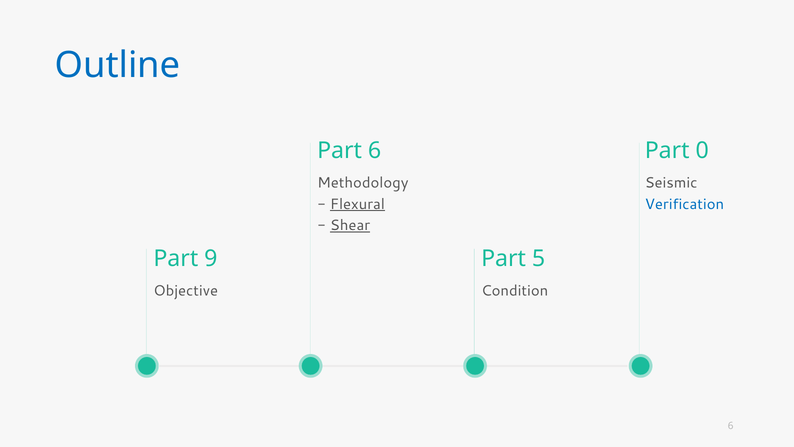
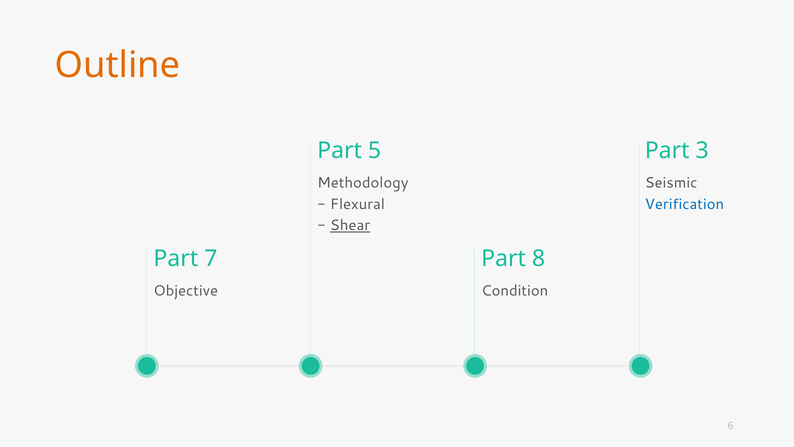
Outline colour: blue -> orange (118, 65)
Part 6: 6 -> 5 (375, 150)
0: 0 -> 3 (702, 150)
Flexural underline: present -> none (357, 204)
9: 9 -> 7 (211, 258)
5: 5 -> 8 (539, 258)
